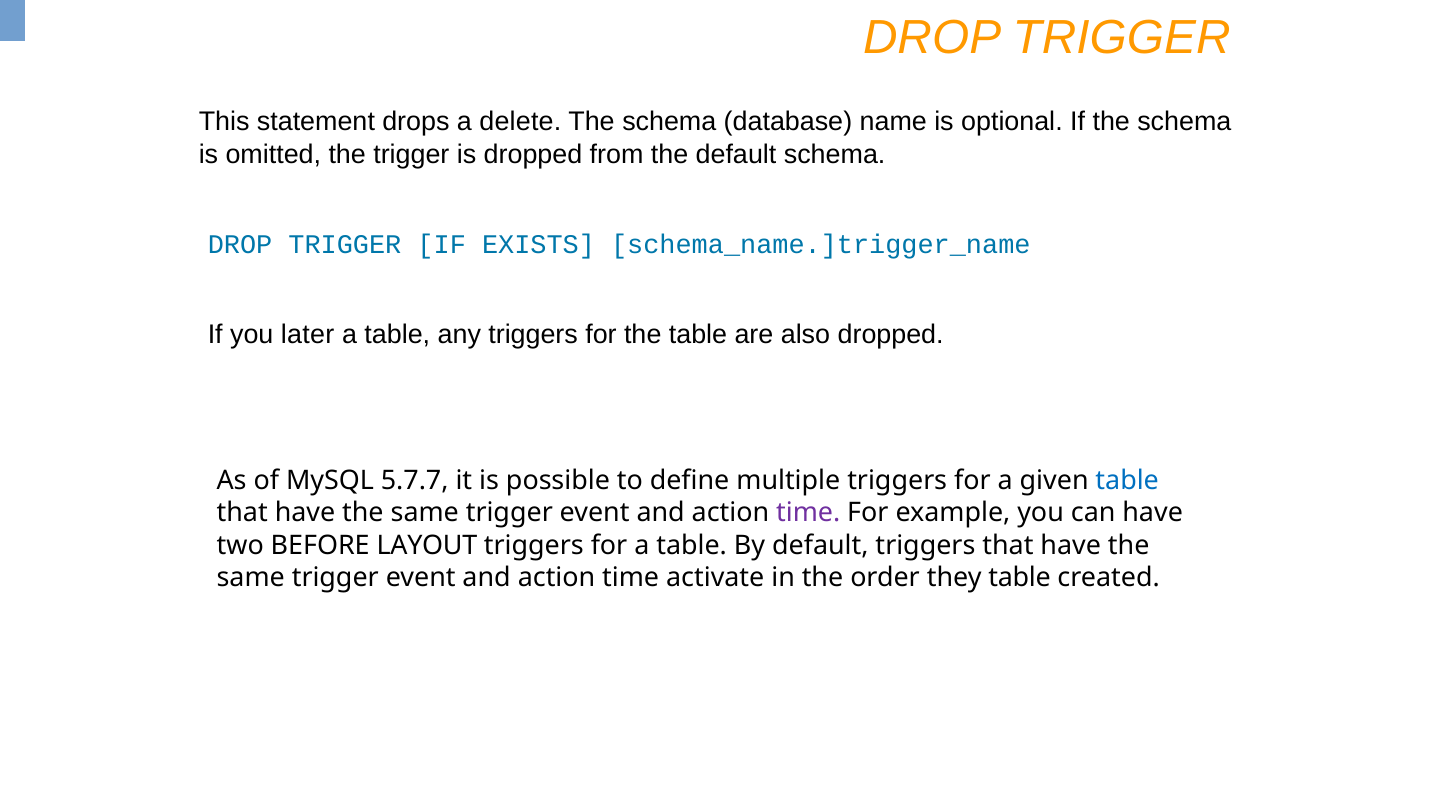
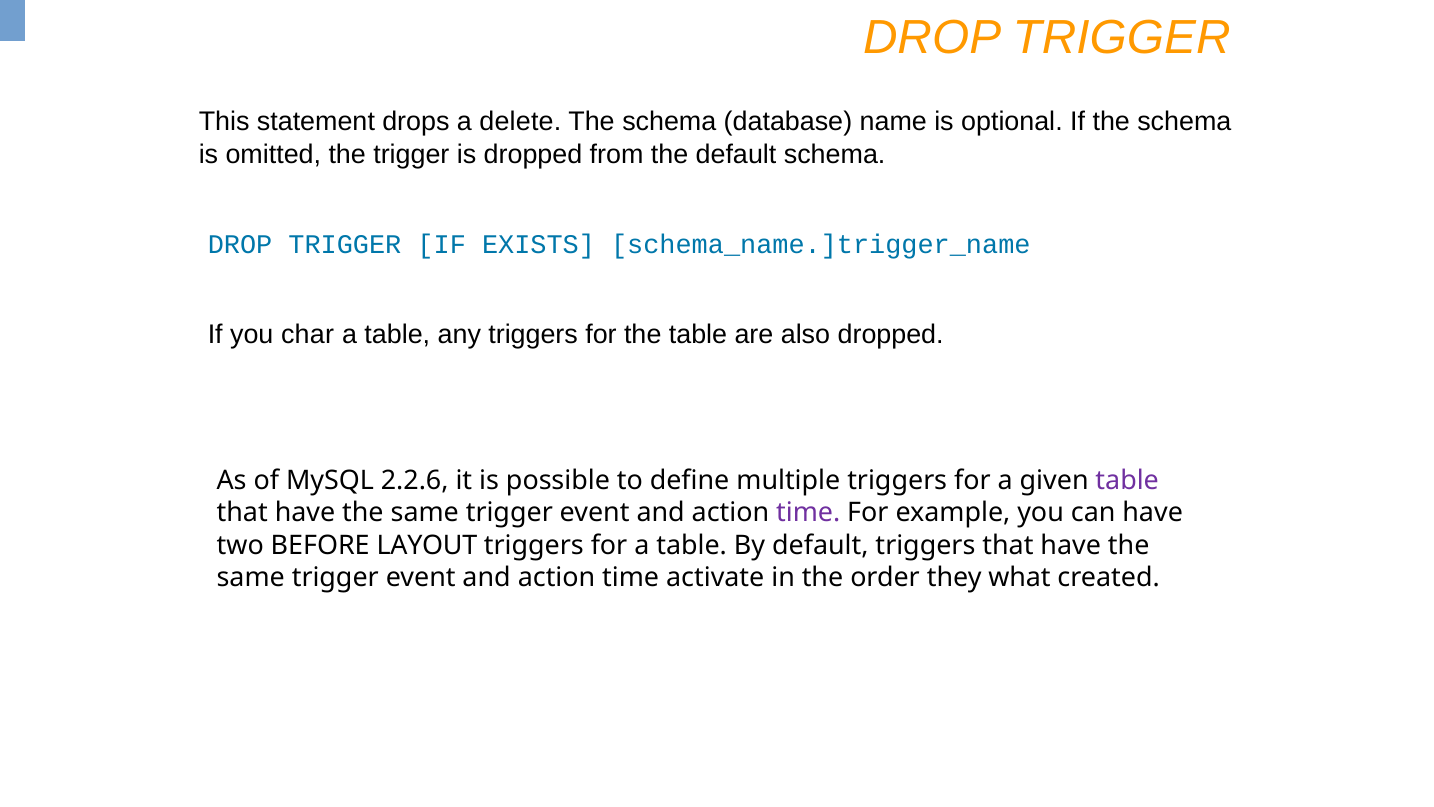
later: later -> char (308, 335)
5.7.7: 5.7.7 -> 2.2.6 (415, 480)
table colour: blue -> purple (1127, 480)
they table: table -> what (1020, 577)
